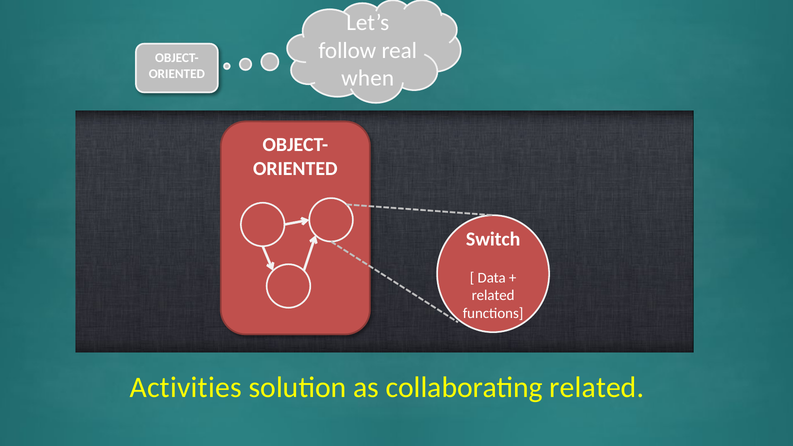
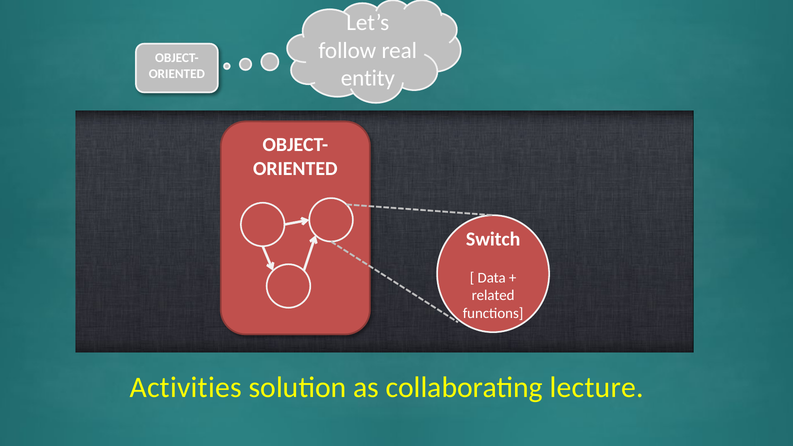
when: when -> entity (368, 78)
collaborating related: related -> lecture (597, 388)
